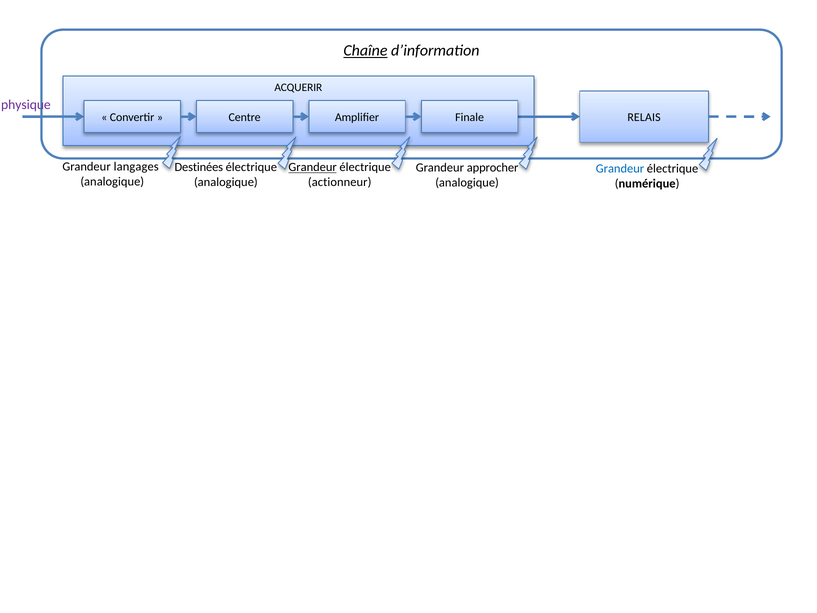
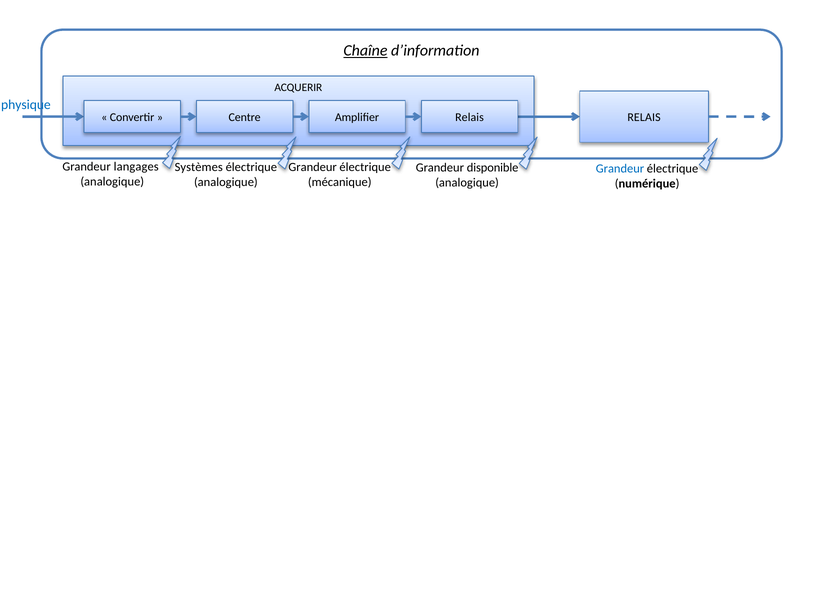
physique colour: purple -> blue (26, 105)
Amplifier Finale: Finale -> Relais (470, 117)
Destinées: Destinées -> Systèmes (199, 167)
Grandeur underline: present -> none (313, 167)
approcher: approcher -> disponible (493, 167)
actionneur: actionneur -> mécanique (340, 182)
